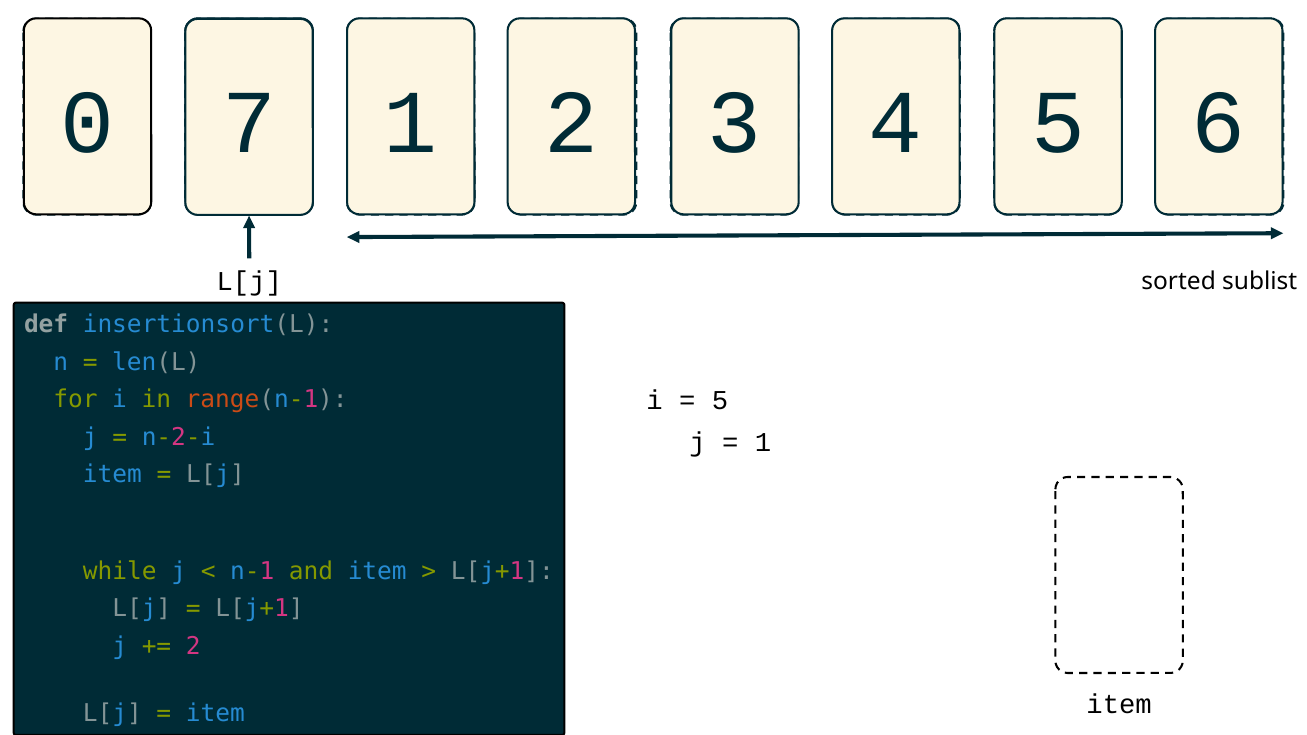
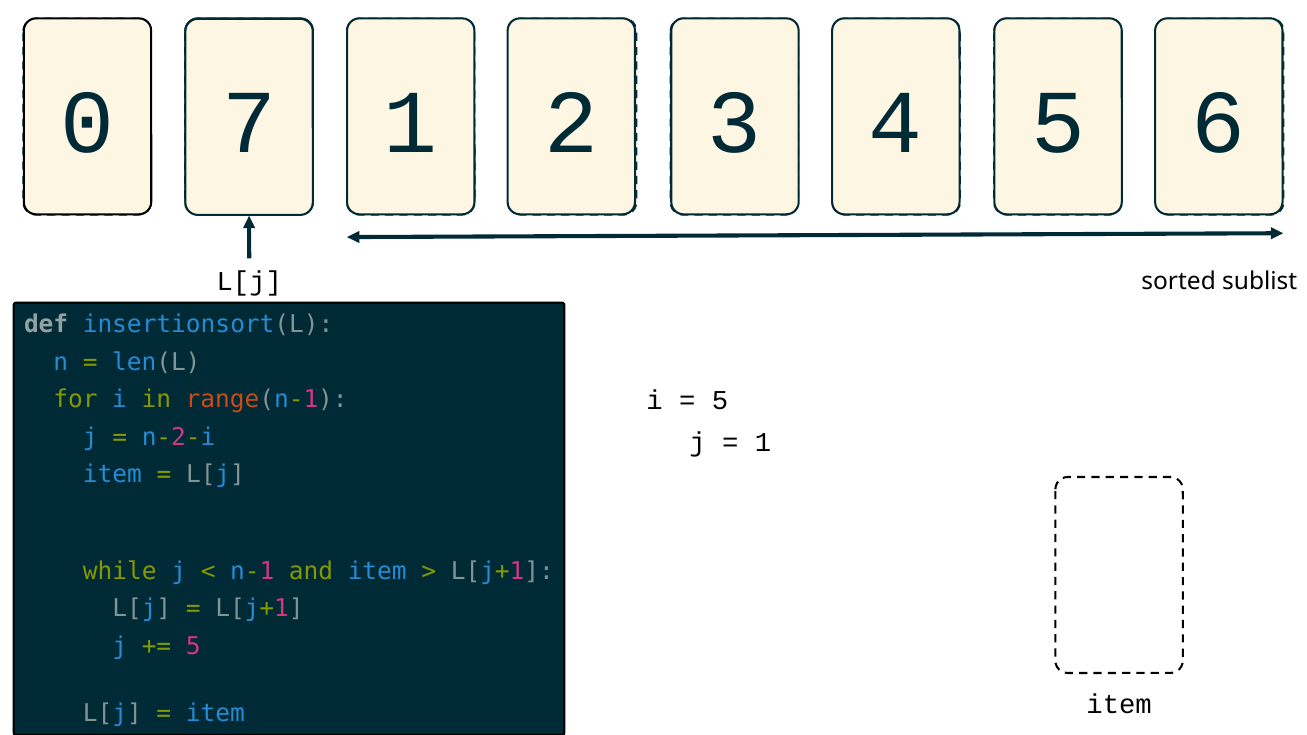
2: 2 -> 5 (193, 647)
